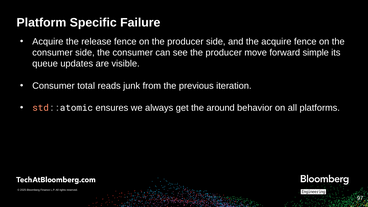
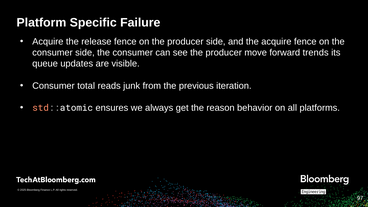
simple: simple -> trends (316, 53)
around: around -> reason (221, 108)
